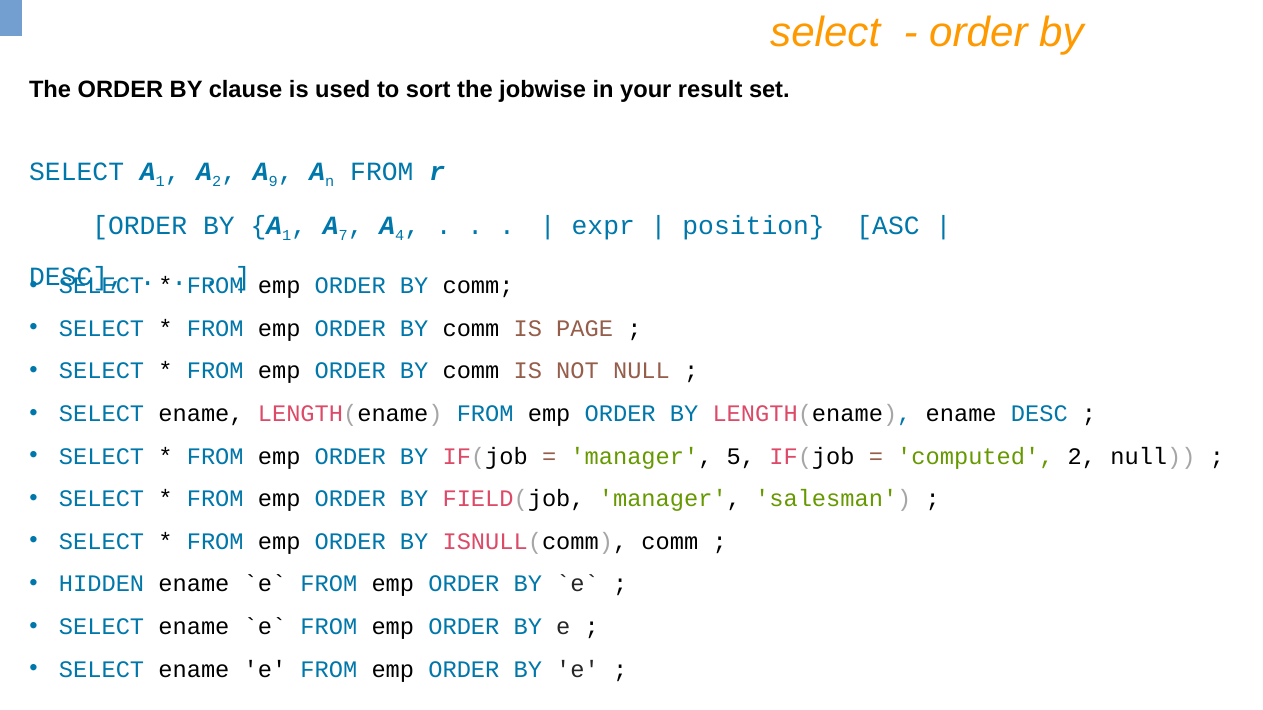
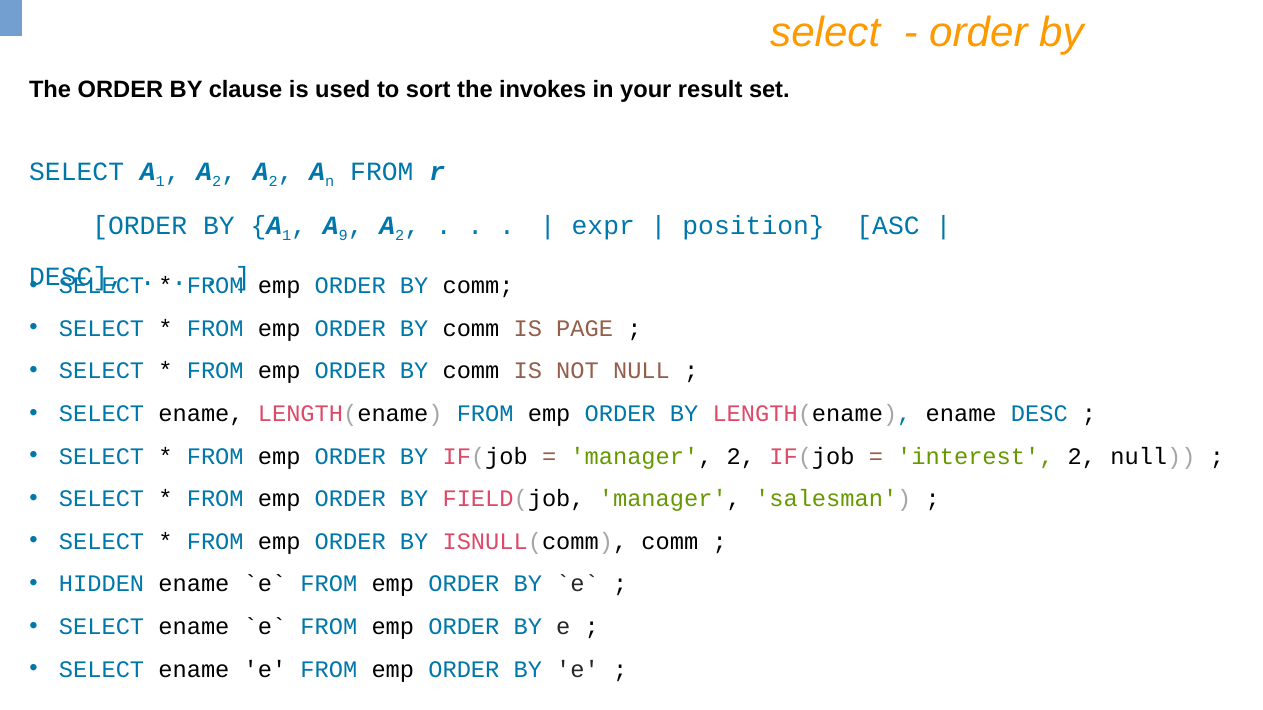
jobwise: jobwise -> invokes (543, 90)
9: 9 -> 2 (273, 182)
7: 7 -> 9 (343, 236)
4: 4 -> 2 (400, 236)
manager 5: 5 -> 2 (741, 457)
computed: computed -> interest (975, 457)
